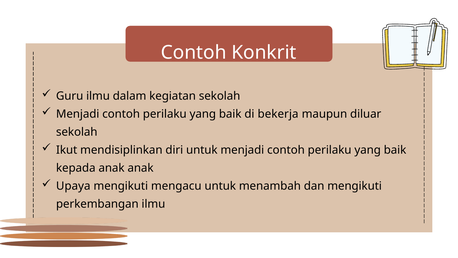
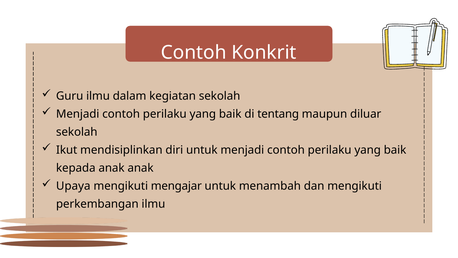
bekerja: bekerja -> tentang (278, 114)
mengacu: mengacu -> mengajar (176, 186)
